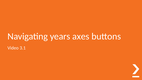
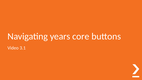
axes: axes -> core (81, 36)
